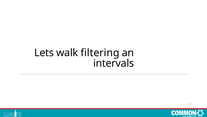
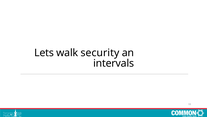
filtering: filtering -> security (100, 53)
